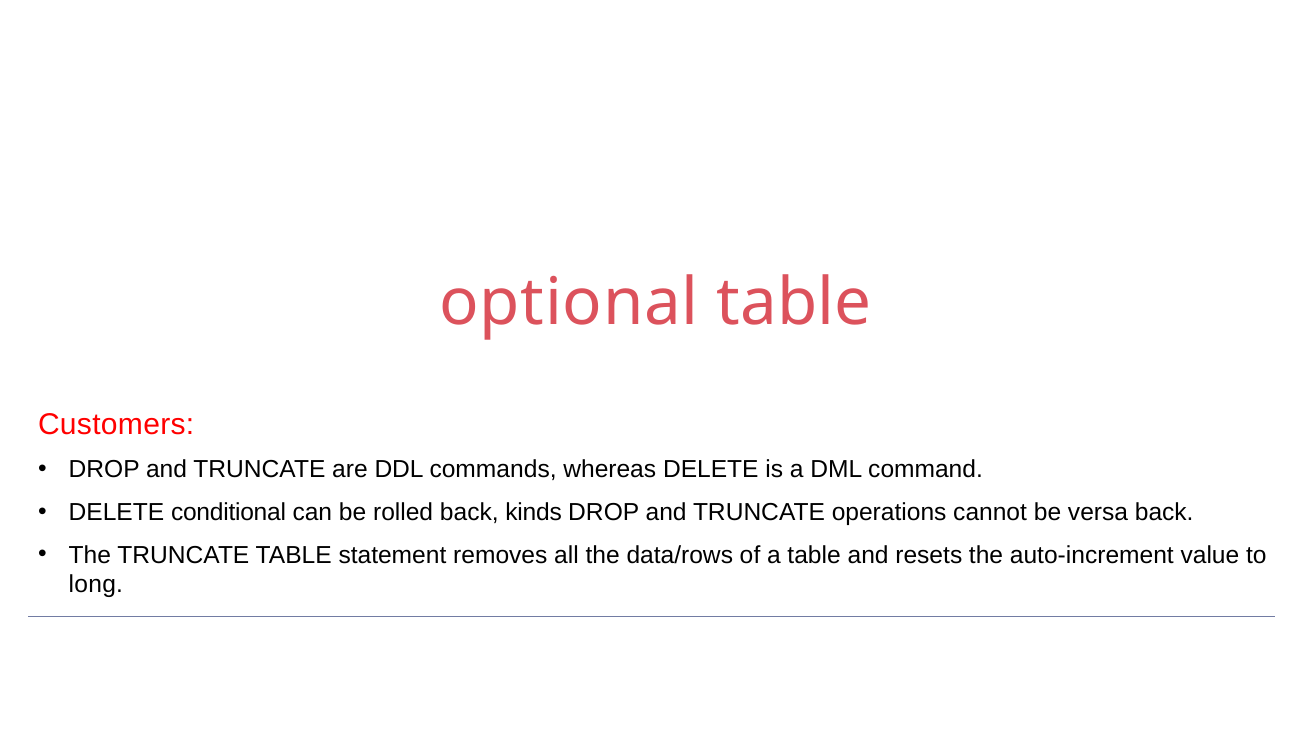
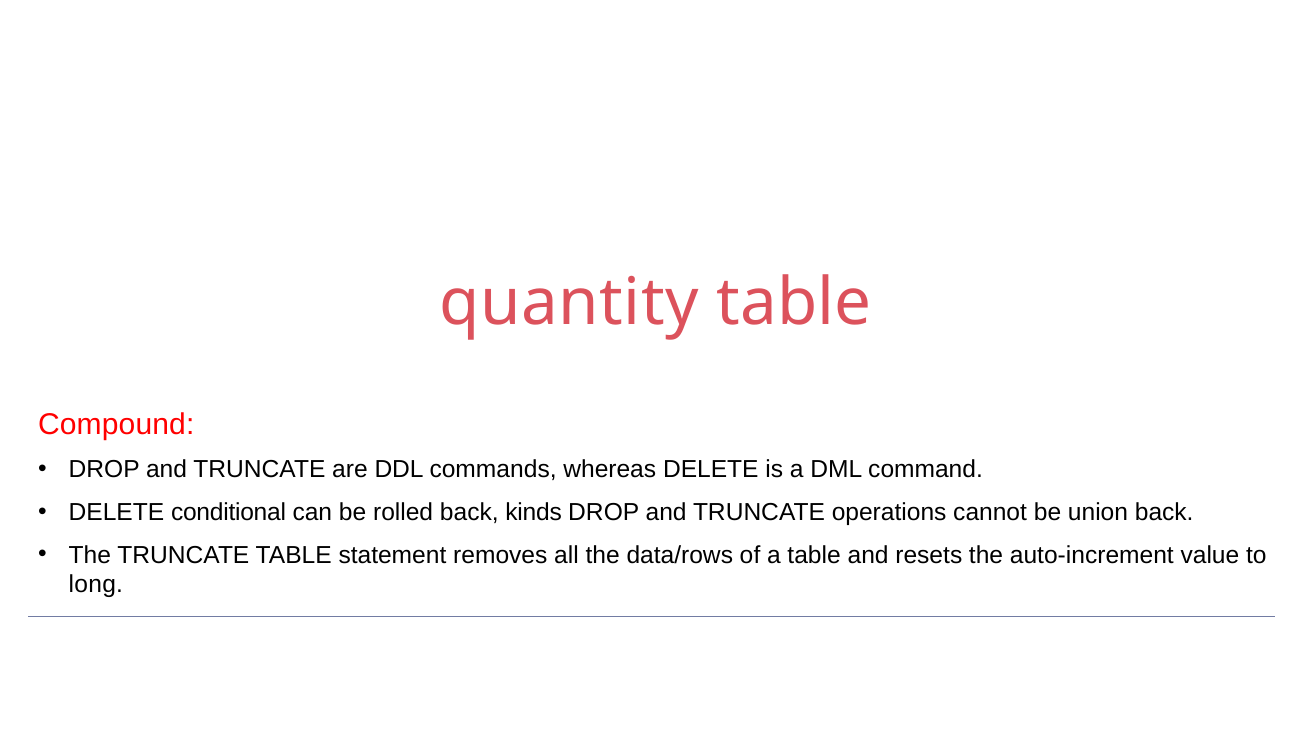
optional: optional -> quantity (569, 303)
Customers: Customers -> Compound (116, 425)
versa: versa -> union (1098, 513)
